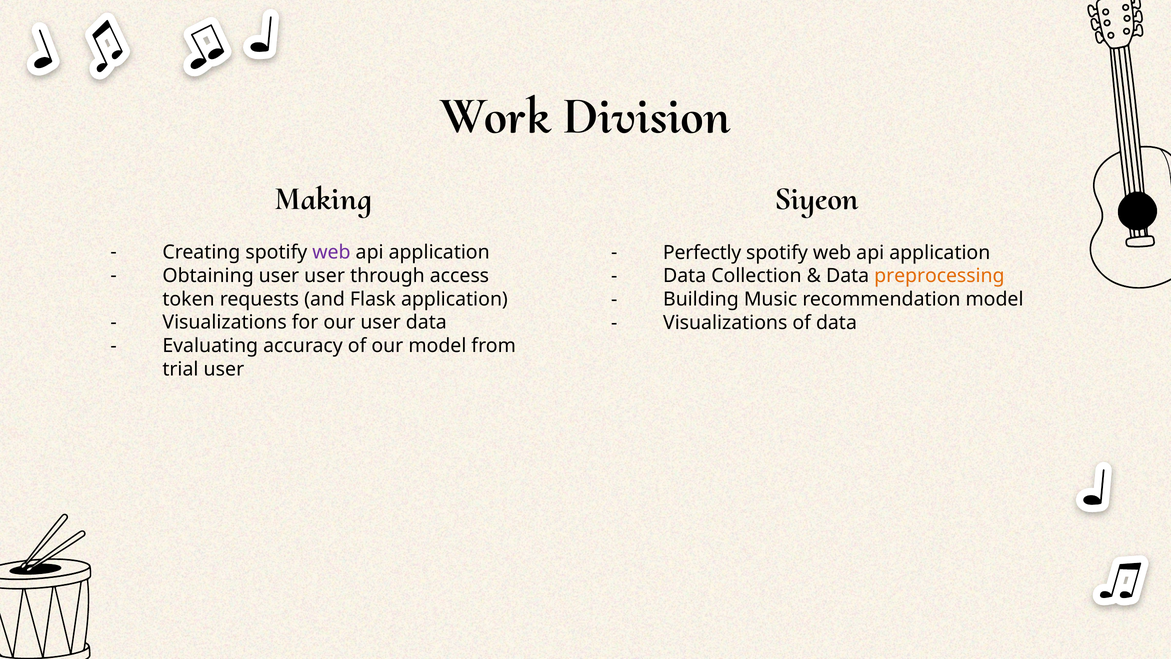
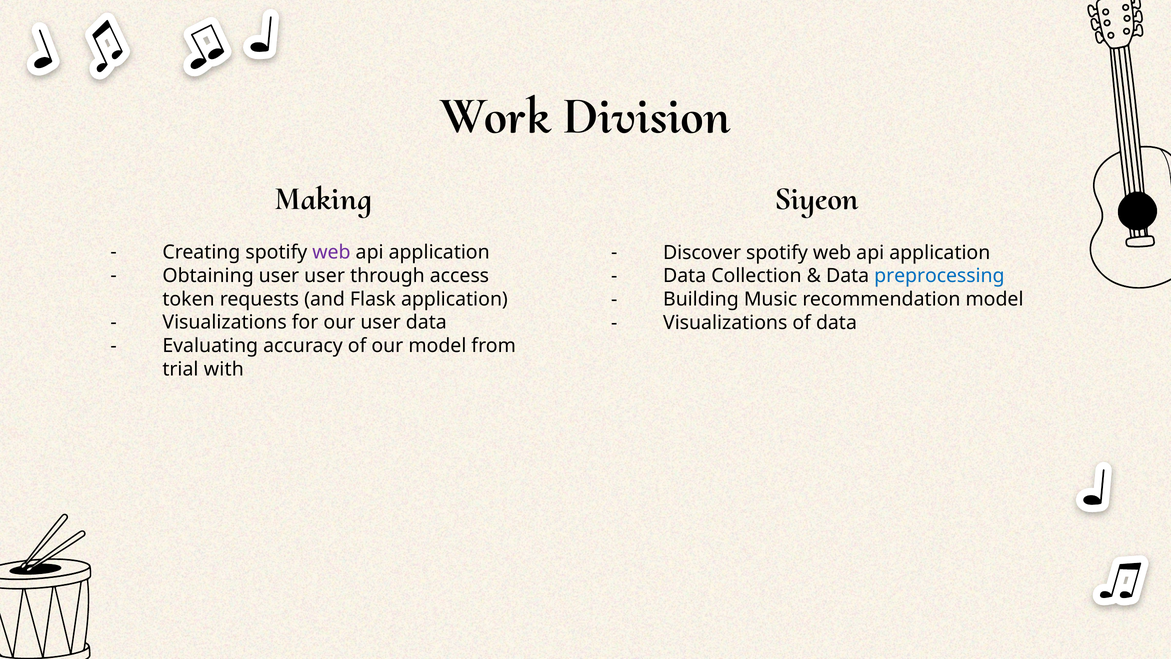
Perfectly: Perfectly -> Discover (702, 252)
preprocessing colour: orange -> blue (939, 276)
trial user: user -> with (224, 369)
